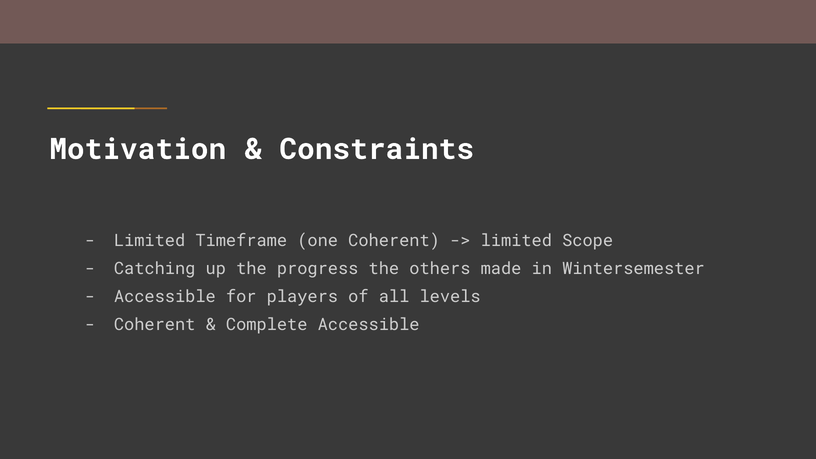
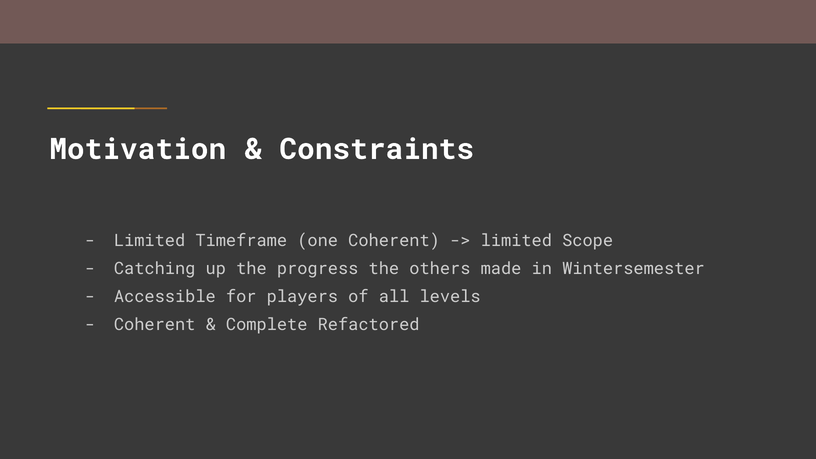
Complete Accessible: Accessible -> Refactored (369, 325)
